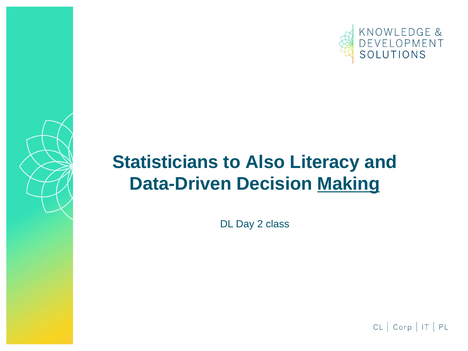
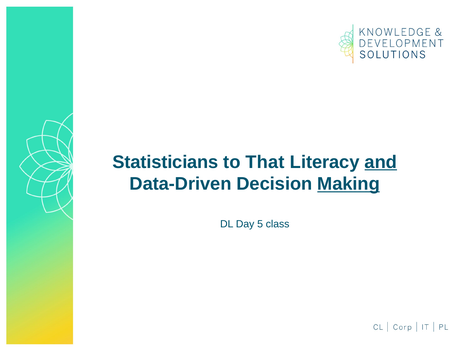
Also: Also -> That (265, 162)
and underline: none -> present (381, 162)
2: 2 -> 5 (260, 224)
